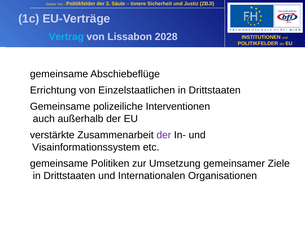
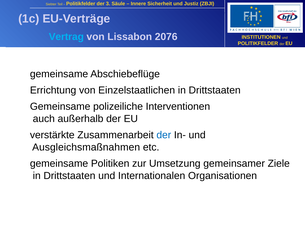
2028: 2028 -> 2076 (166, 37)
der colour: purple -> blue (164, 135)
Visainformationssystem: Visainformationssystem -> Ausgleichsmaßnahmen (86, 147)
